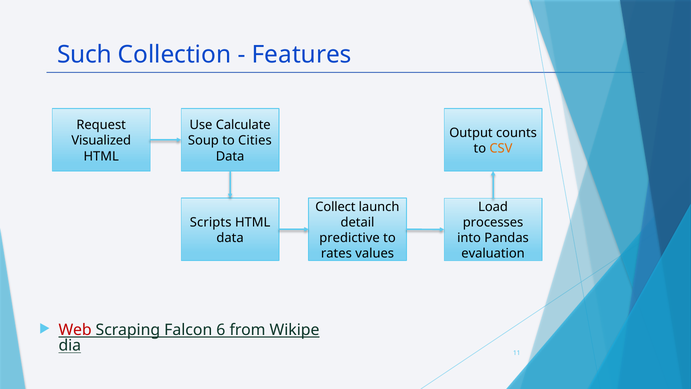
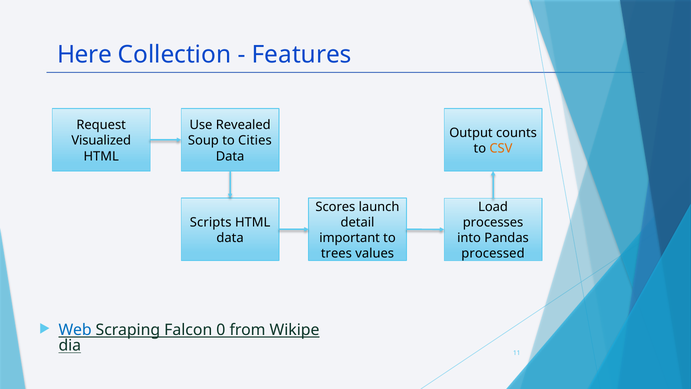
Such: Such -> Here (85, 55)
Calculate: Calculate -> Revealed (243, 125)
Collect: Collect -> Scores (335, 207)
predictive: predictive -> important (350, 238)
rates: rates -> trees (336, 253)
evaluation: evaluation -> processed (493, 254)
Web colour: red -> blue (75, 330)
6: 6 -> 0 (221, 330)
